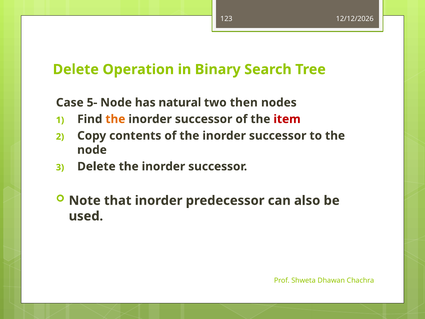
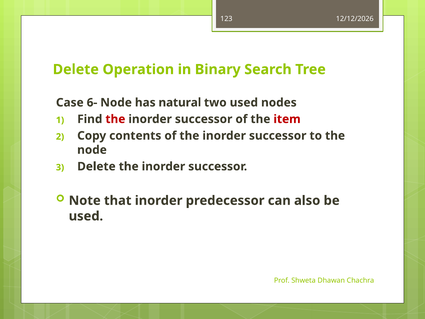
5-: 5- -> 6- (92, 103)
two then: then -> used (244, 103)
the colour: orange -> red (115, 119)
